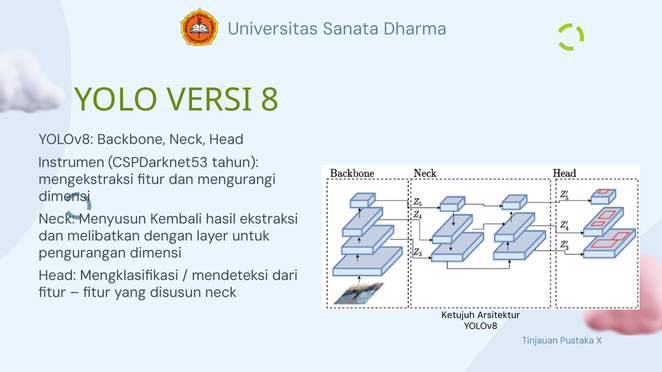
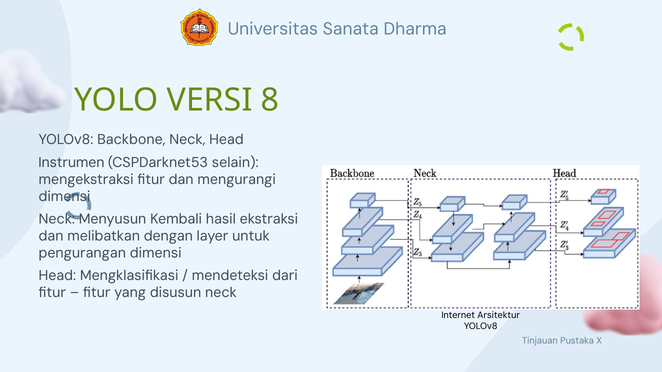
tahun: tahun -> selain (235, 163)
Ketujuh: Ketujuh -> Internet (458, 316)
